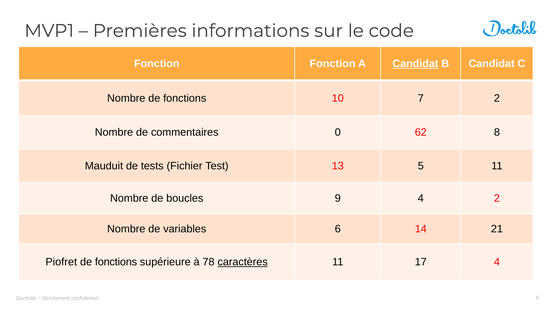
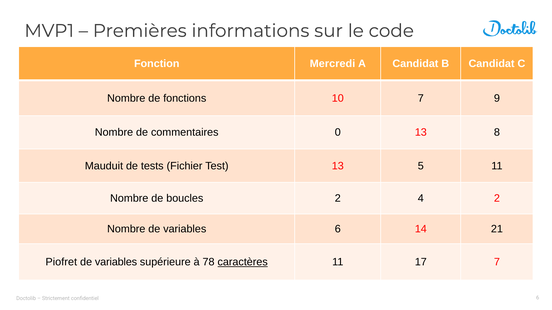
Fonction Fonction: Fonction -> Mercredi (333, 64)
Candidat underline: present -> none (415, 64)
7 2: 2 -> 9 (497, 98)
0 62: 62 -> 13 (421, 133)
boucles 9: 9 -> 2 (338, 199)
fonctions: fonctions -> variables (116, 263)
17 4: 4 -> 7 (497, 263)
